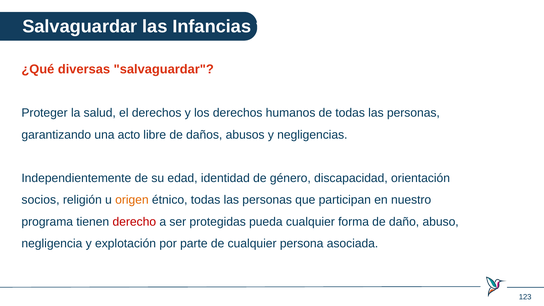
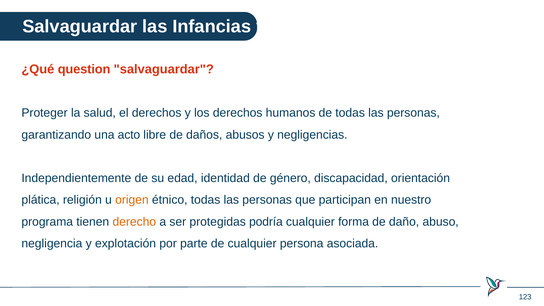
diversas: diversas -> question (84, 69)
socios: socios -> plática (41, 200)
derecho colour: red -> orange (134, 222)
pueda: pueda -> podría (266, 222)
